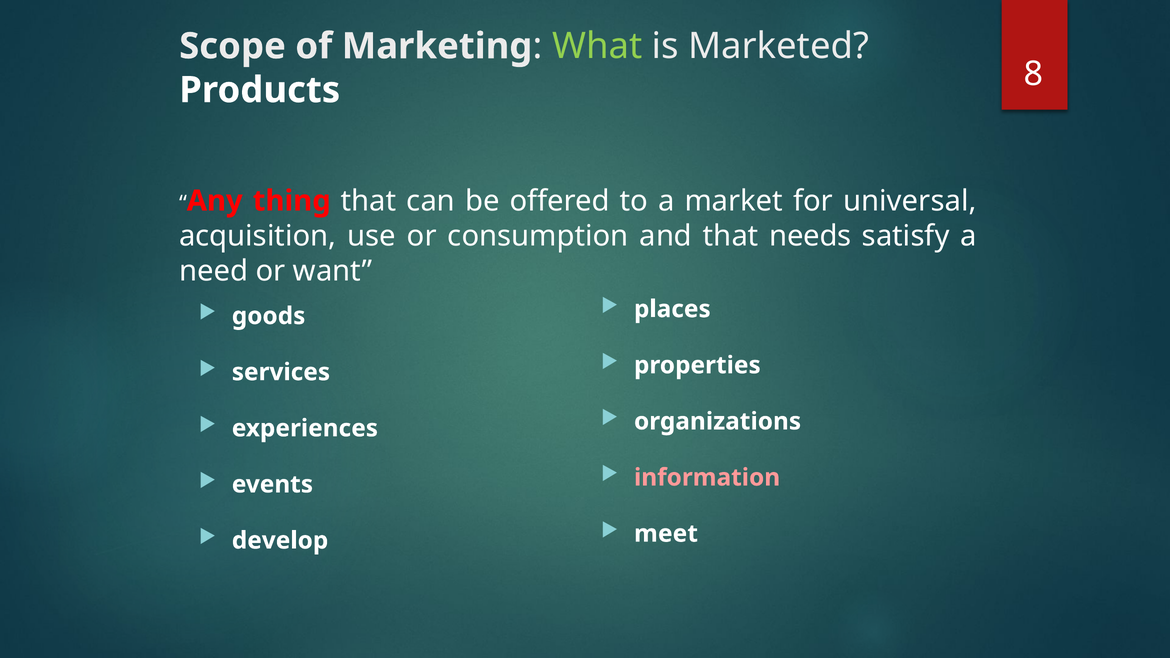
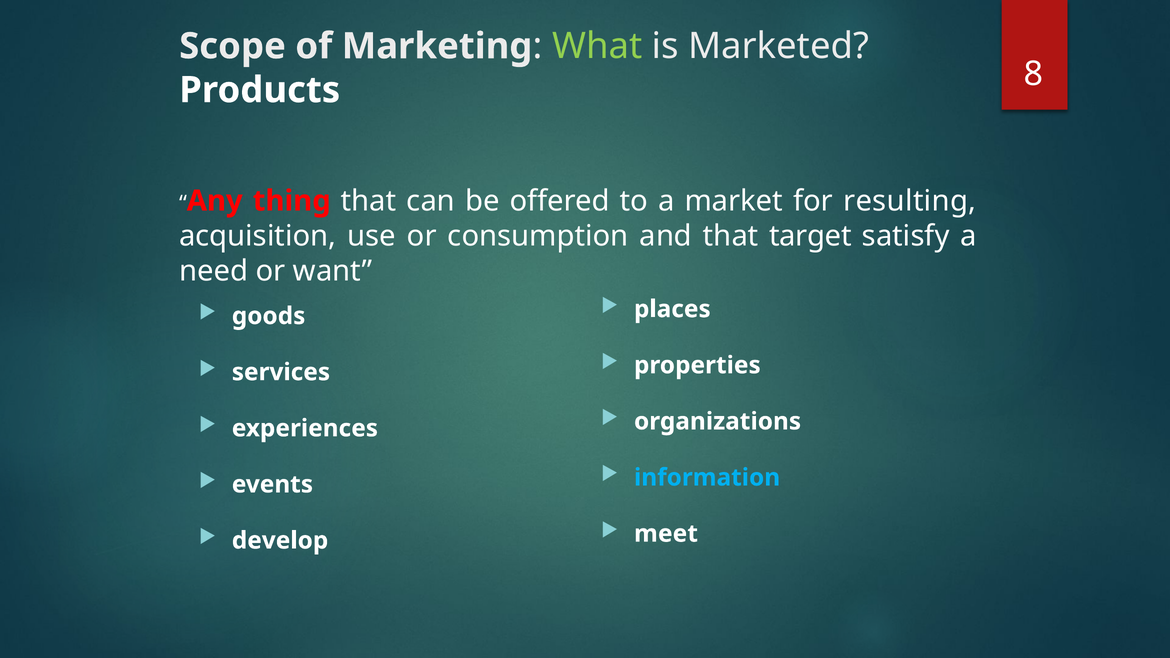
universal: universal -> resulting (910, 201)
needs: needs -> target (810, 236)
information colour: pink -> light blue (707, 478)
